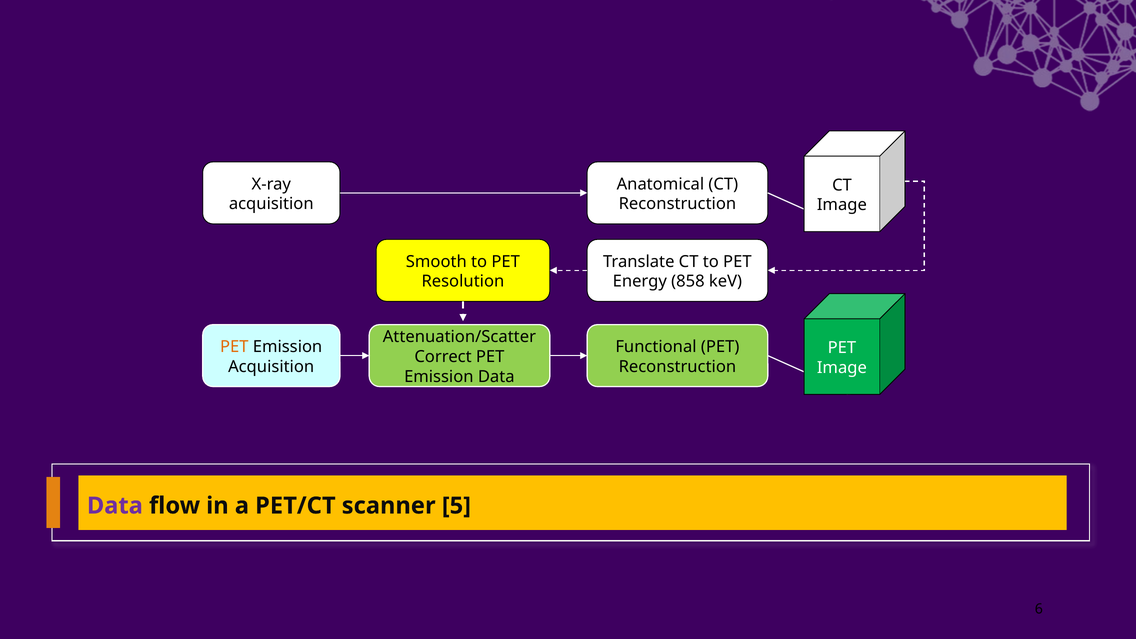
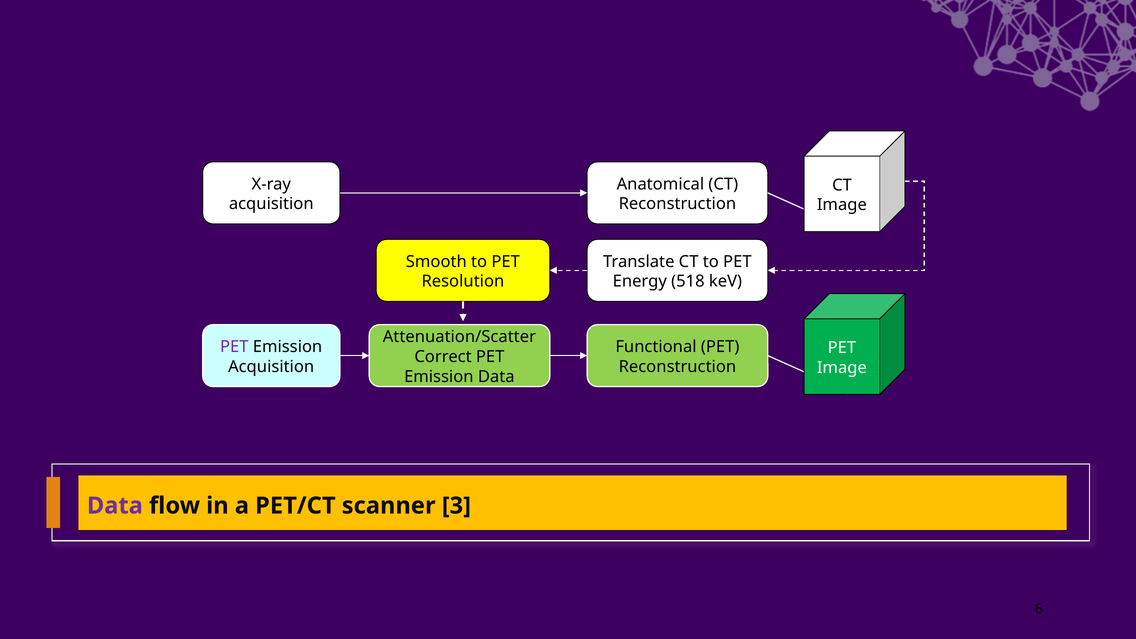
858: 858 -> 518 (688, 281)
PET colour: orange -> purple (234, 347)
5: 5 -> 3 (456, 506)
